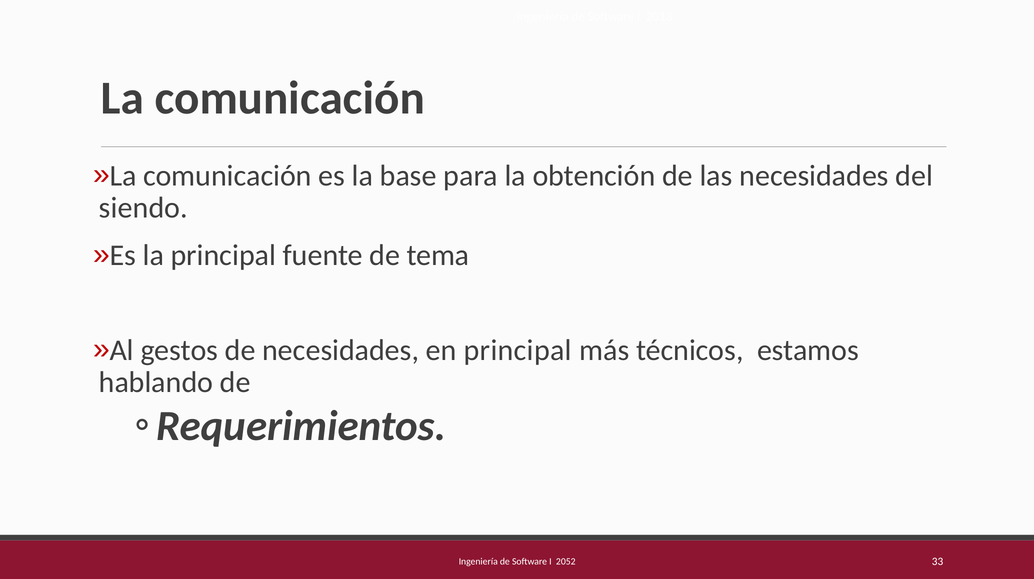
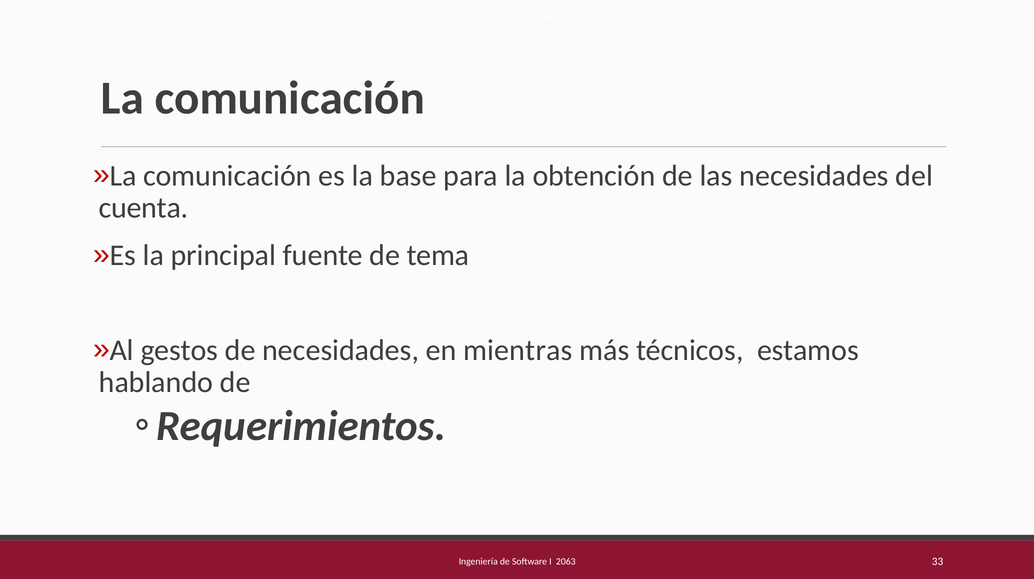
siendo: siendo -> cuenta (144, 208)
en principal: principal -> mientras (518, 350)
2052: 2052 -> 2063 (566, 562)
